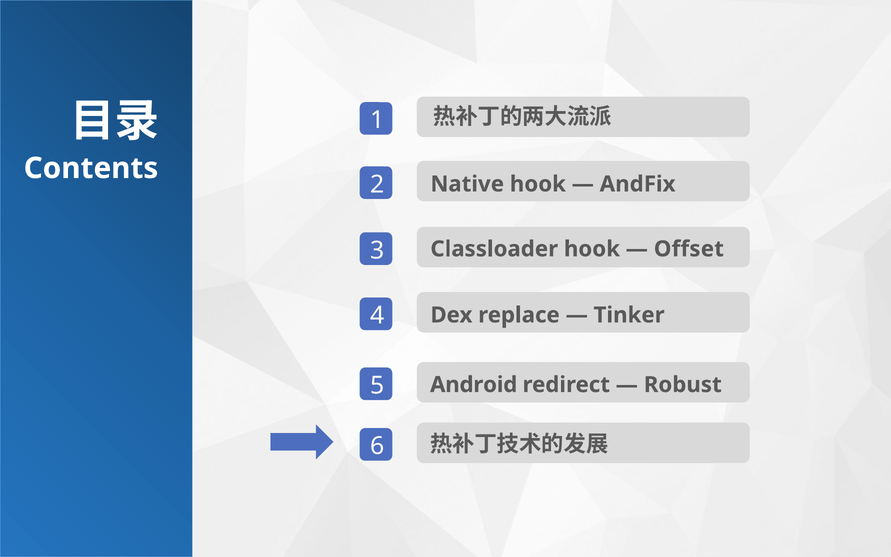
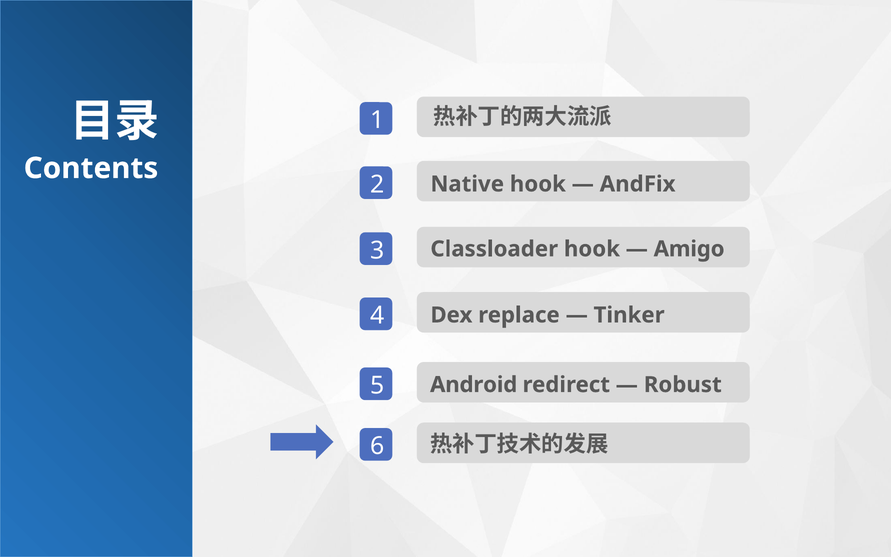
Offset: Offset -> Amigo (689, 249)
